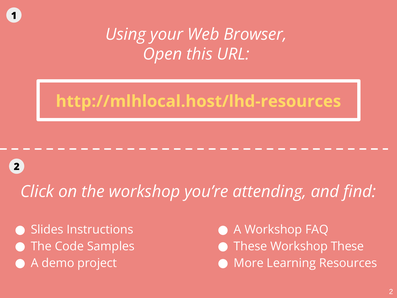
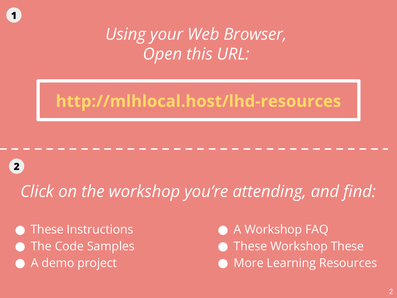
Slides: Slides -> These (47, 229)
